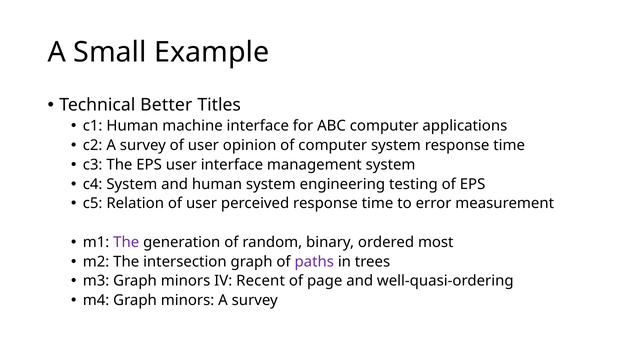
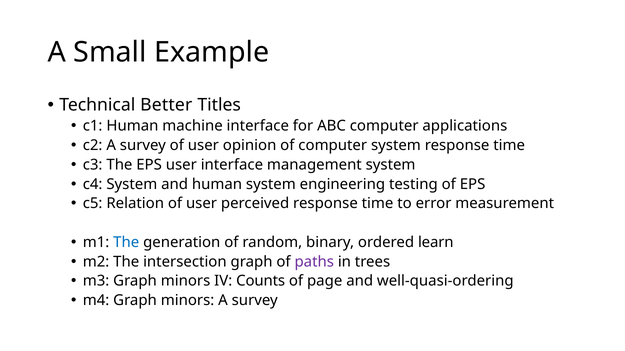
The colour: purple -> blue (126, 243)
most: most -> learn (436, 243)
Recent: Recent -> Counts (261, 281)
